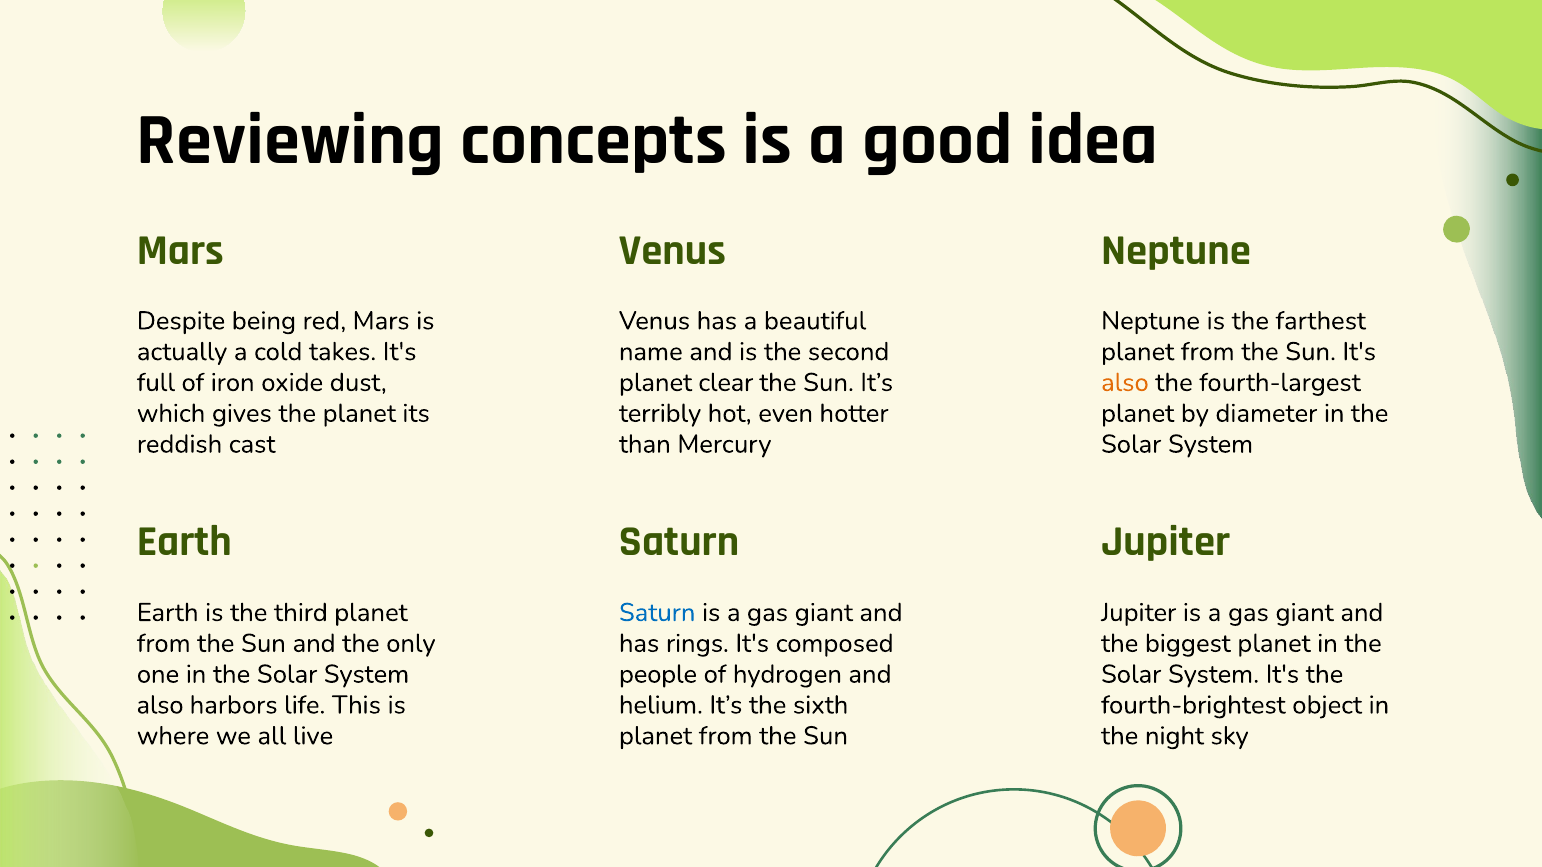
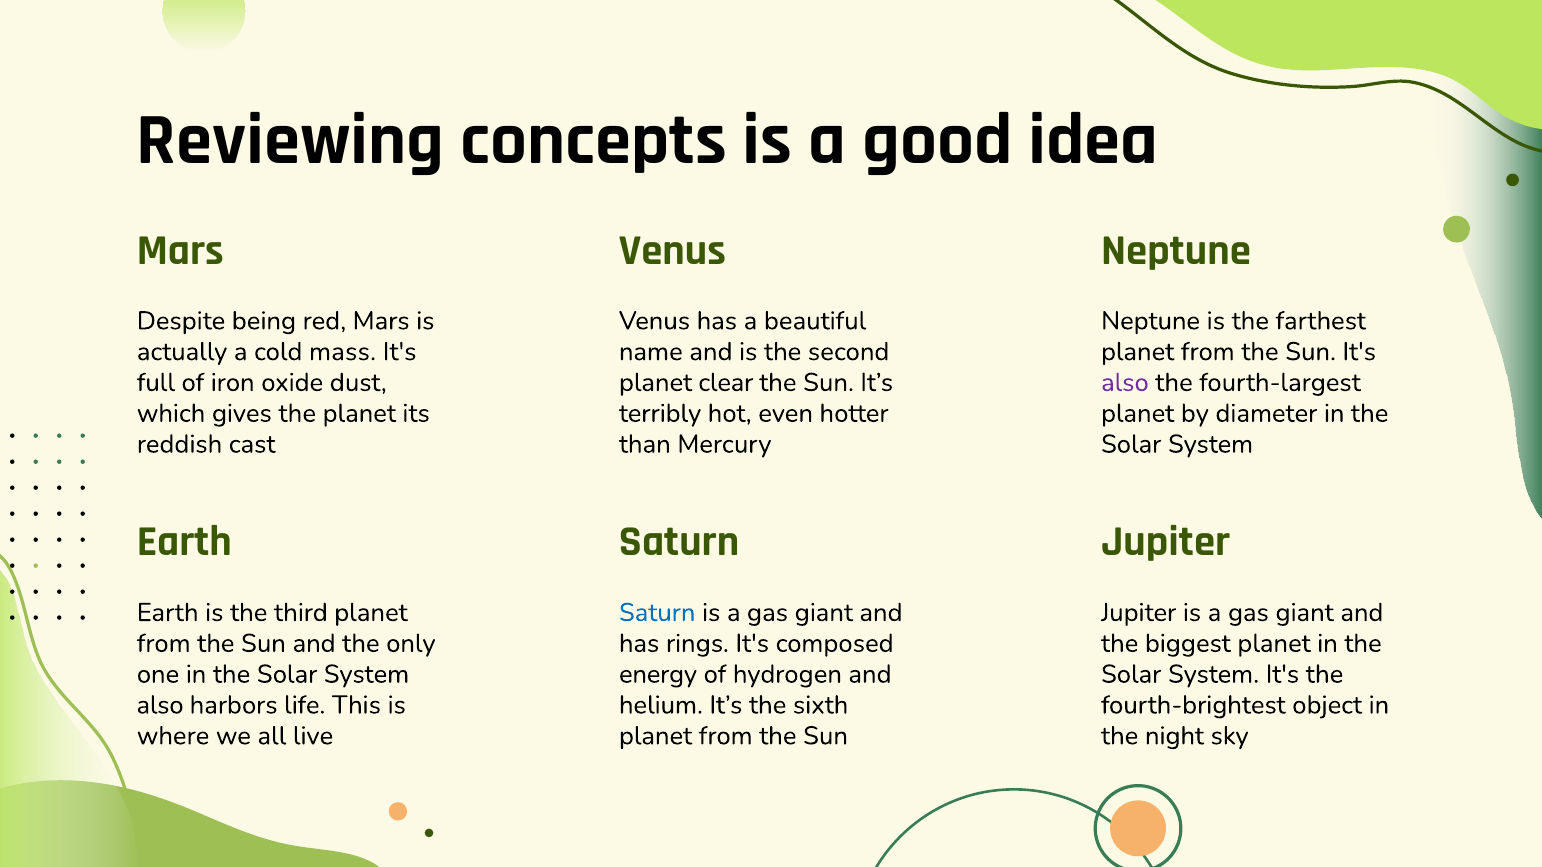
takes: takes -> mass (343, 352)
also colour: orange -> purple (1125, 383)
people: people -> energy (658, 674)
